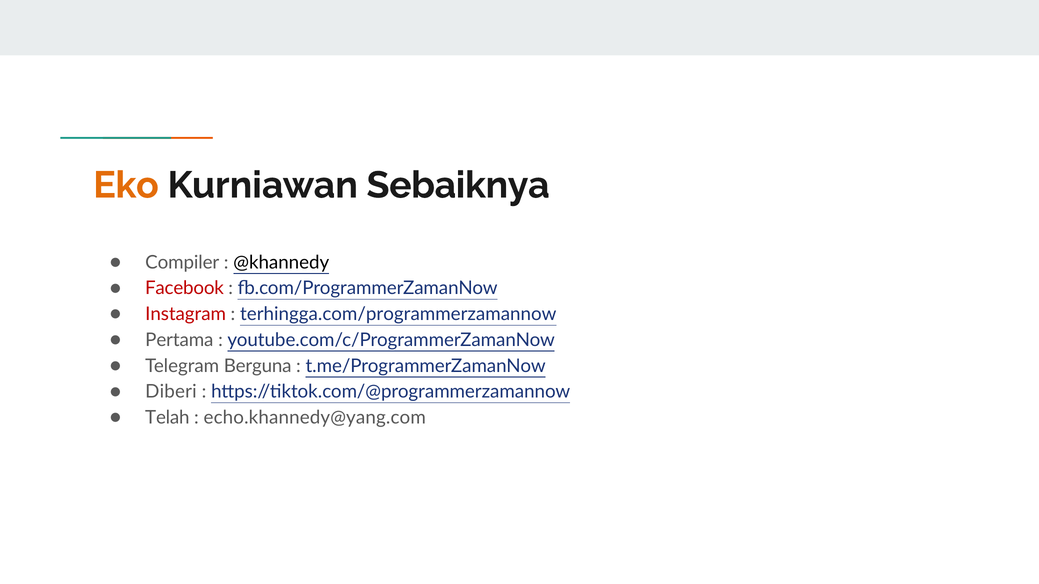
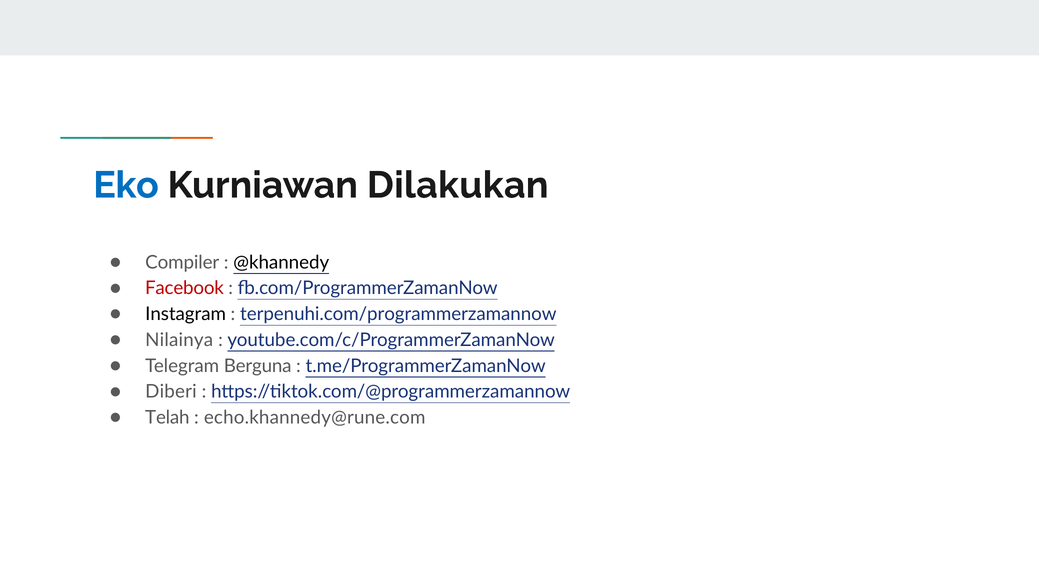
Eko colour: orange -> blue (126, 185)
Sebaiknya: Sebaiknya -> Dilakukan (458, 185)
Instagram colour: red -> black (186, 314)
terhingga.com/programmerzamannow: terhingga.com/programmerzamannow -> terpenuhi.com/programmerzamannow (398, 314)
Pertama: Pertama -> Nilainya (179, 340)
echo.khannedy@yang.com: echo.khannedy@yang.com -> echo.khannedy@rune.com (315, 418)
